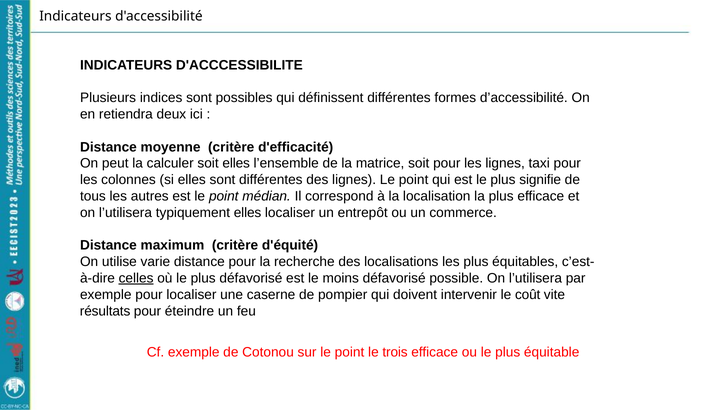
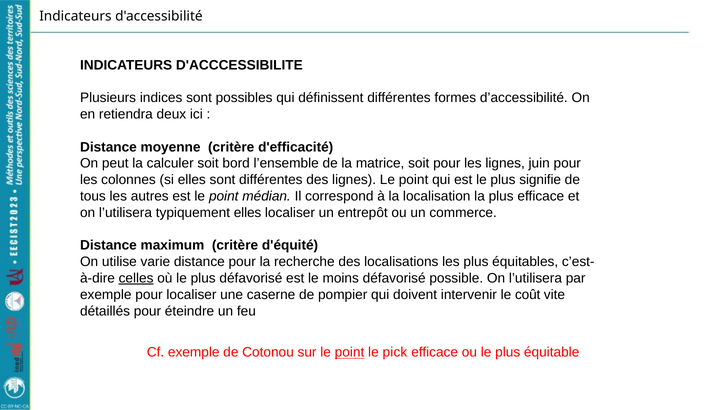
soit elles: elles -> bord (236, 163)
taxi: taxi -> juin (539, 163)
résultats: résultats -> détaillés (105, 311)
point underline: none -> present (349, 352)
trois: trois -> pick (395, 352)
